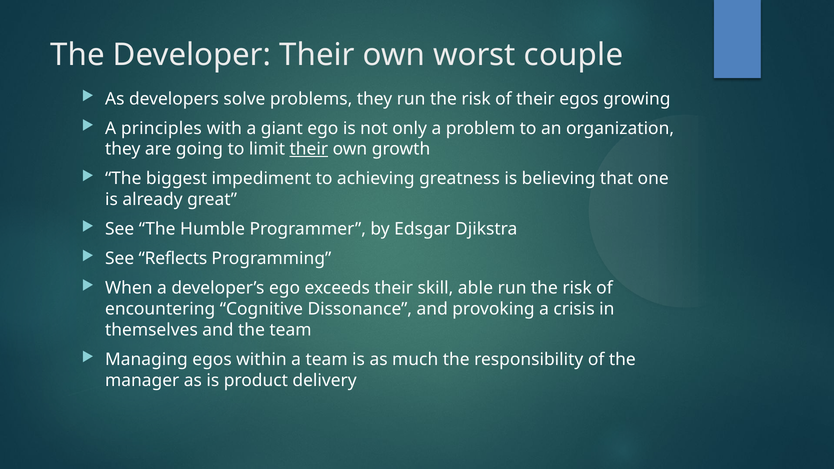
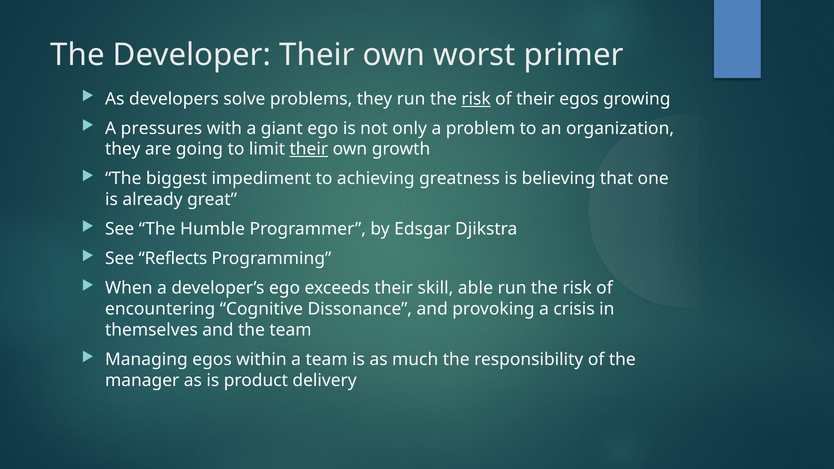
couple: couple -> primer (574, 55)
risk underline: none -> present (476, 99)
principles: principles -> pressures (161, 128)
